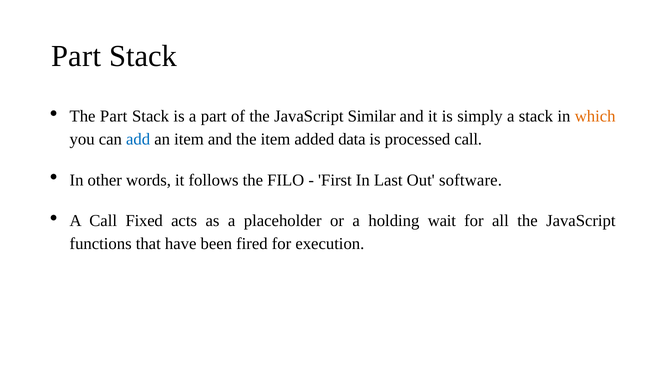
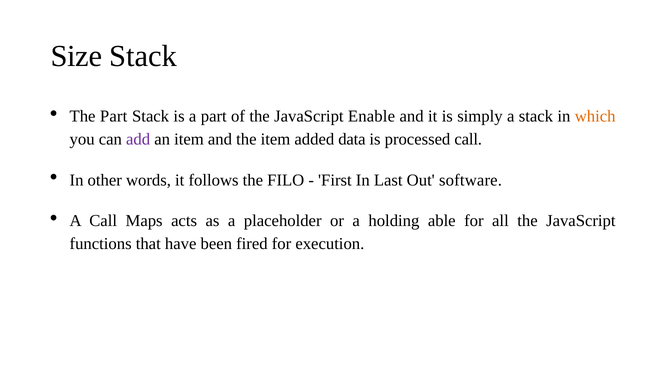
Part: Part -> Size (76, 56)
Similar: Similar -> Enable (372, 117)
add colour: blue -> purple (138, 140)
Fixed: Fixed -> Maps (144, 221)
wait: wait -> able (442, 221)
